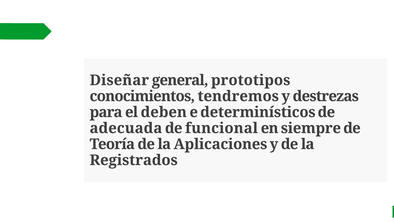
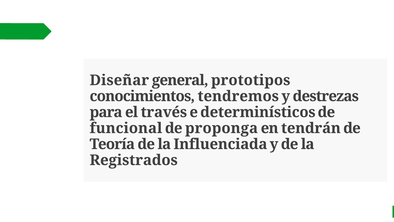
deben: deben -> través (164, 112)
adecuada: adecuada -> funcional (126, 128)
funcional: funcional -> proponga (221, 128)
siempre: siempre -> tendrán (311, 128)
Aplicaciones: Aplicaciones -> Influenciada (220, 144)
